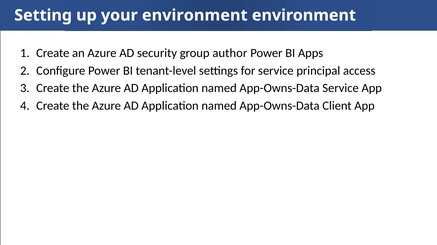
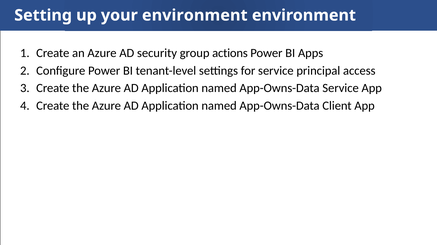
author: author -> actions (230, 53)
